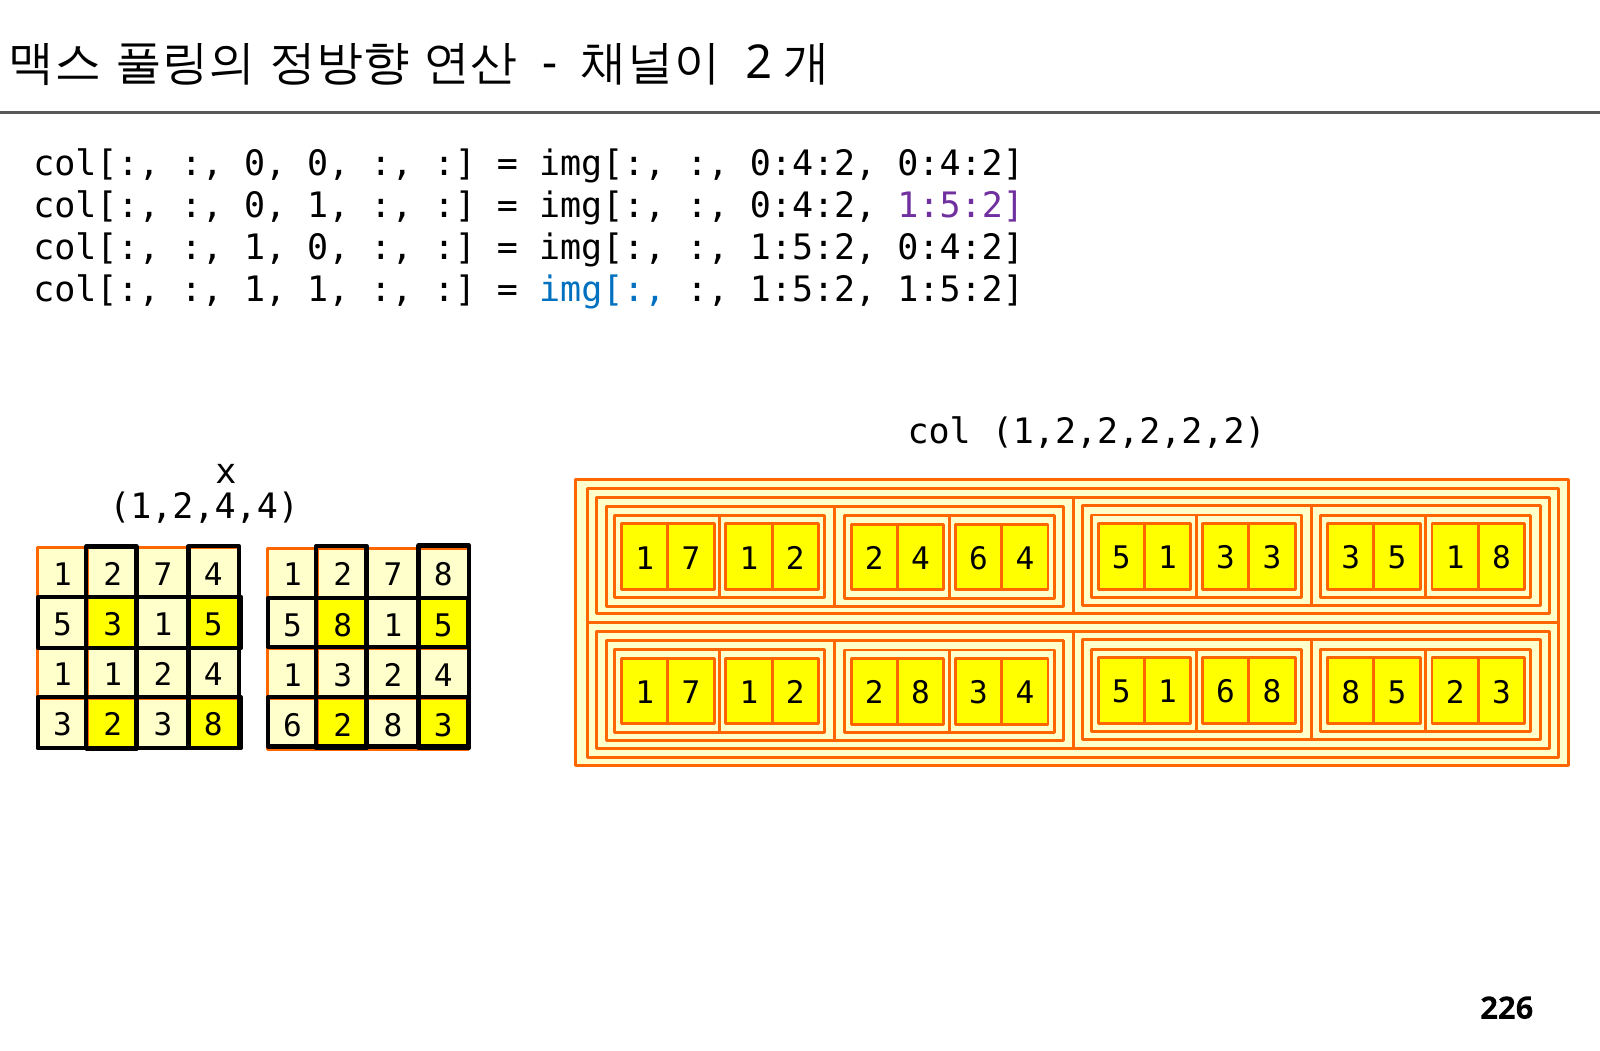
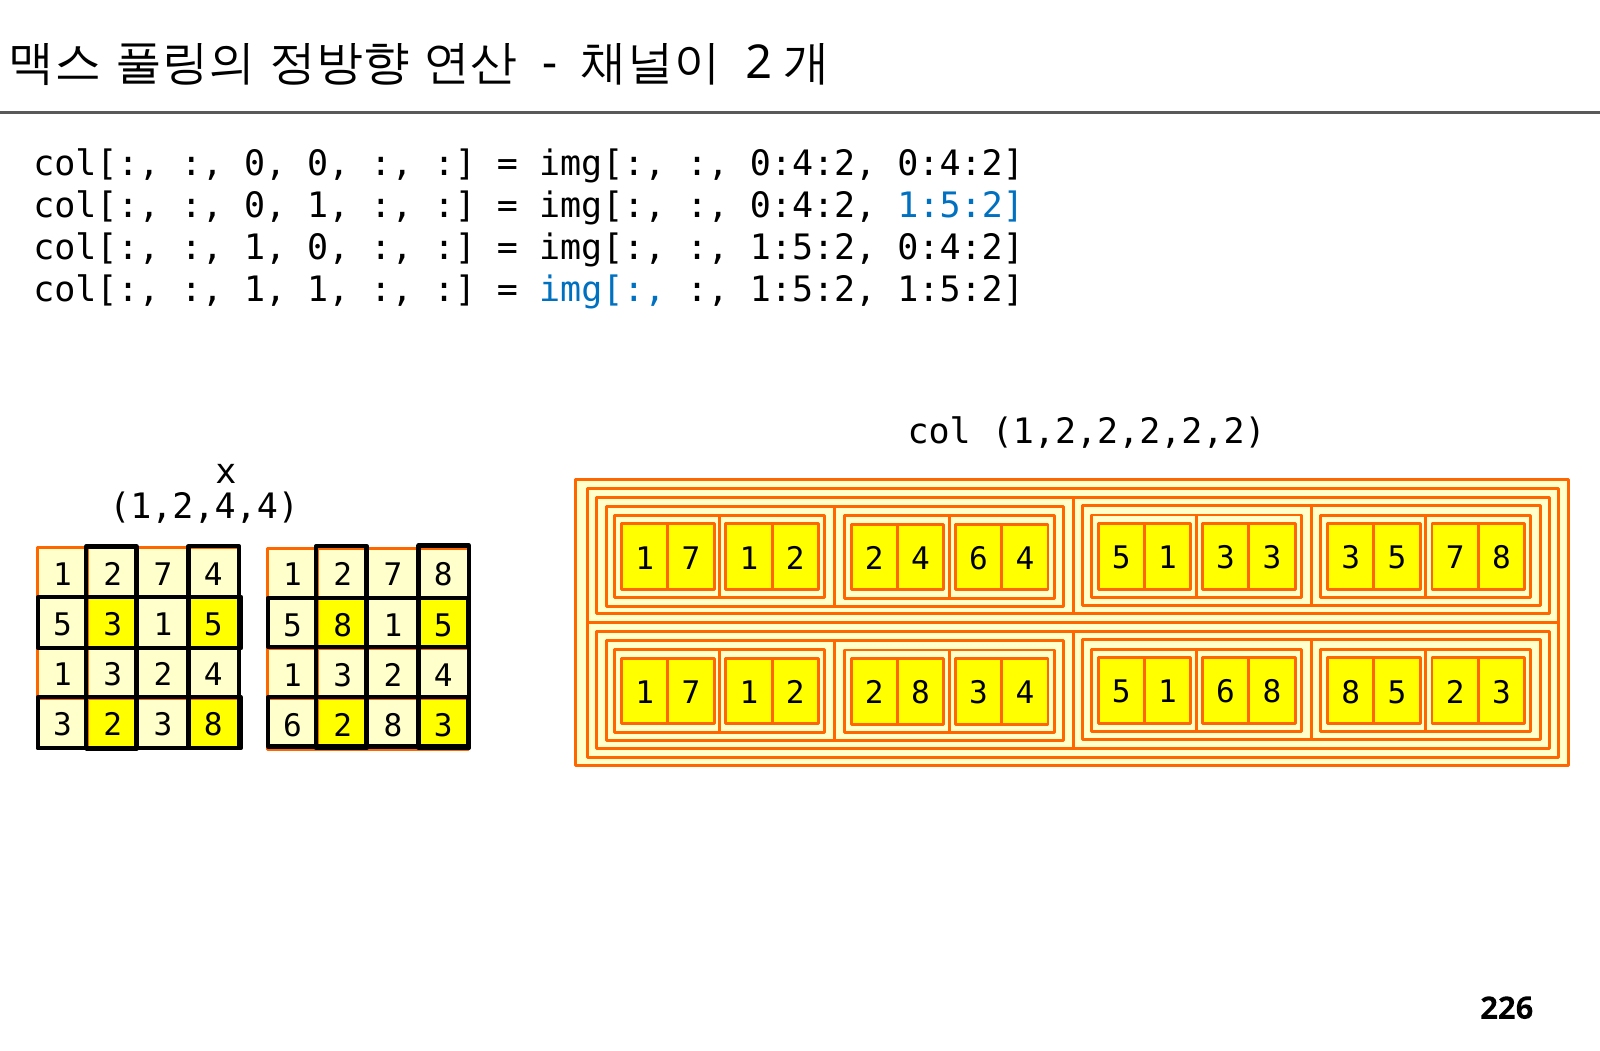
1:5:2 colour: purple -> blue (961, 206)
3 5 1: 1 -> 7 (1455, 559)
1: 1 -> 3 (113, 675)
